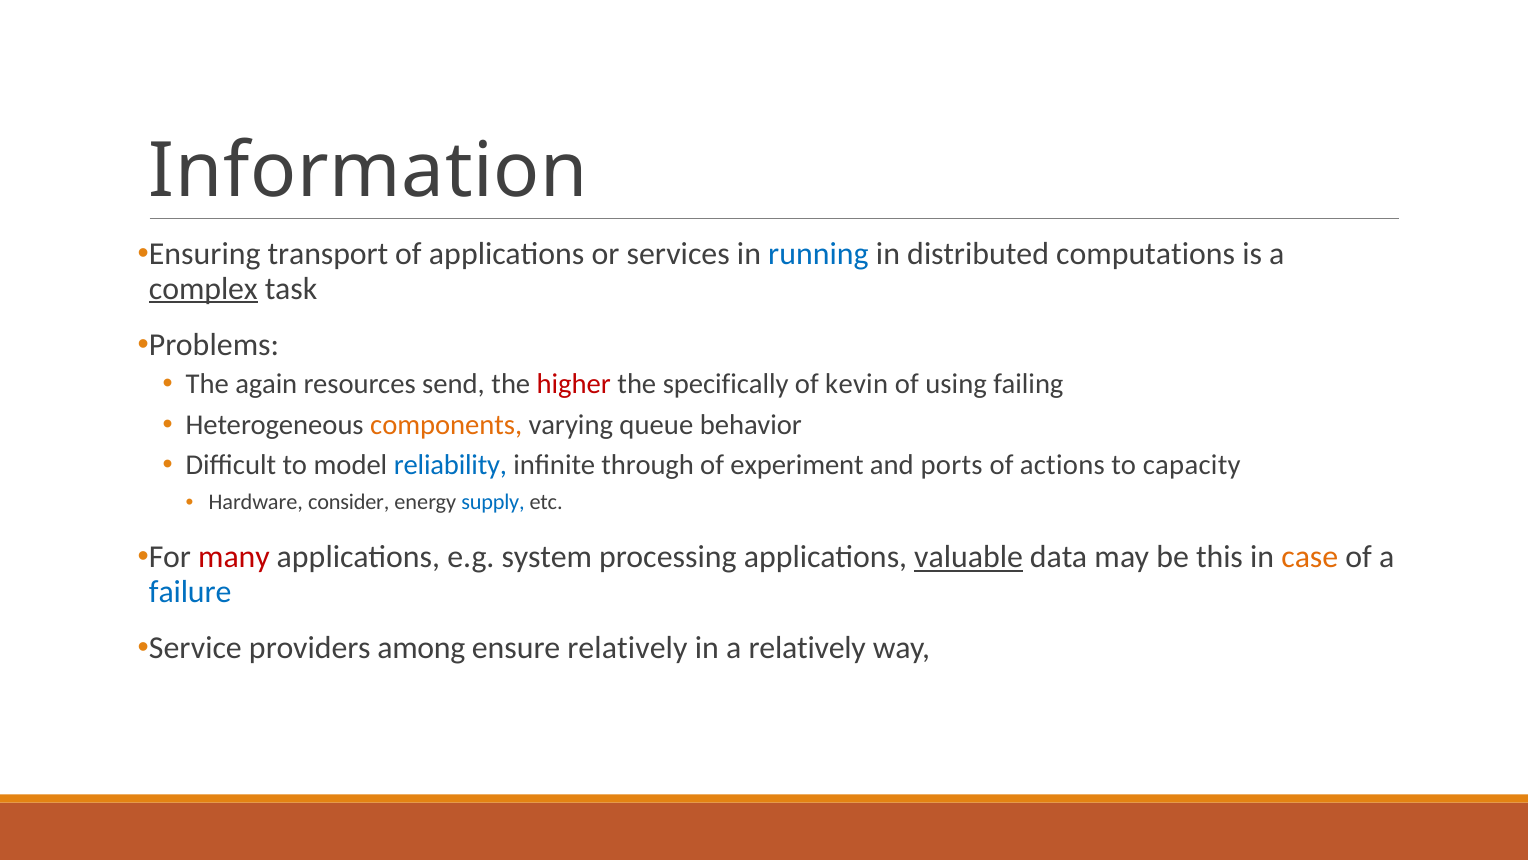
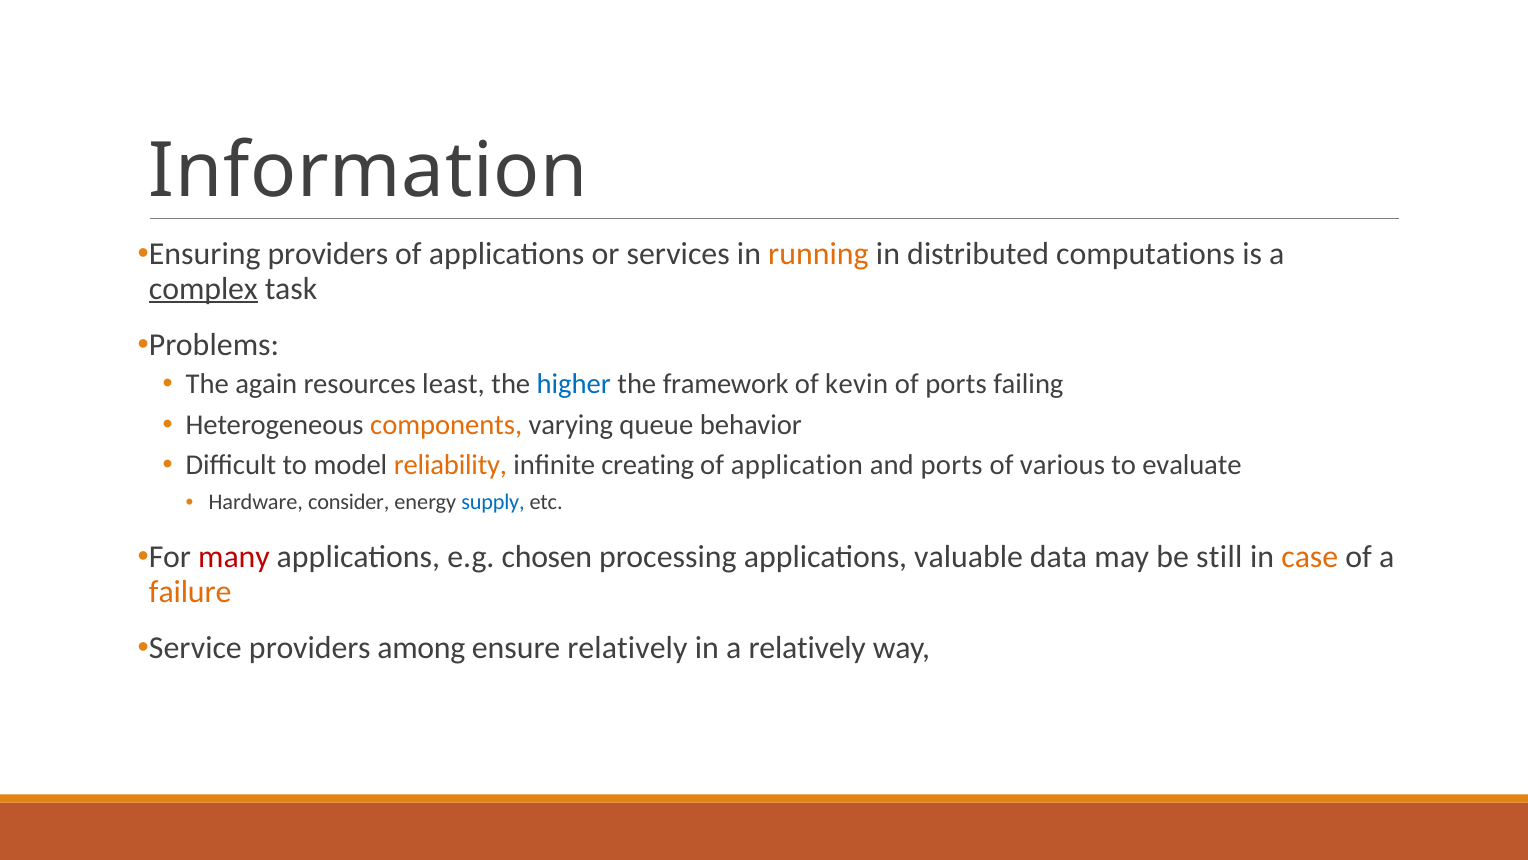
Ensuring transport: transport -> providers (328, 254)
running colour: blue -> orange (818, 254)
send: send -> least (454, 384)
higher colour: red -> blue (574, 384)
specifically: specifically -> framework (726, 384)
of using: using -> ports (956, 384)
reliability colour: blue -> orange (450, 465)
through: through -> creating (648, 465)
experiment: experiment -> application (797, 465)
actions: actions -> various (1062, 465)
capacity: capacity -> evaluate (1192, 465)
system: system -> chosen (547, 557)
valuable underline: present -> none (969, 557)
this: this -> still (1219, 557)
failure colour: blue -> orange (190, 591)
